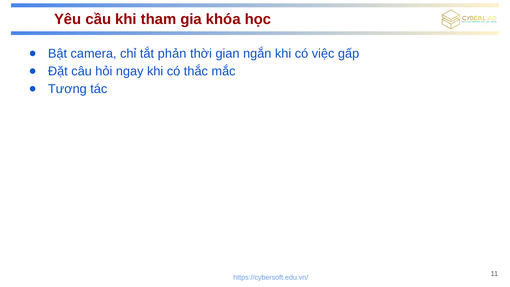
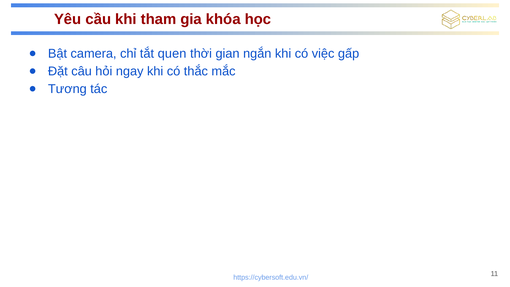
phản: phản -> quen (172, 54)
